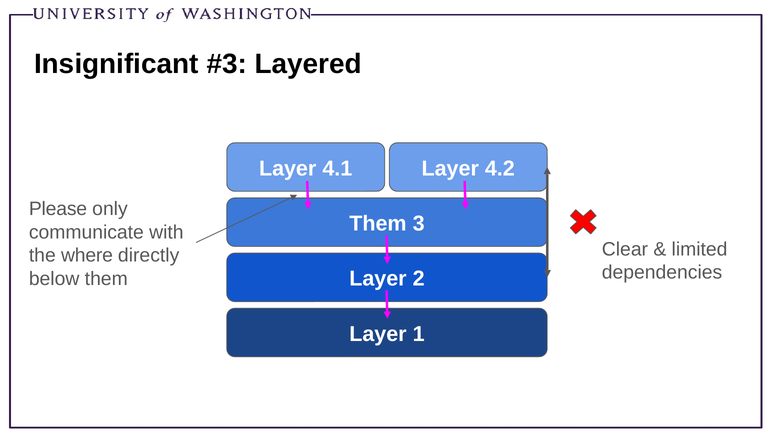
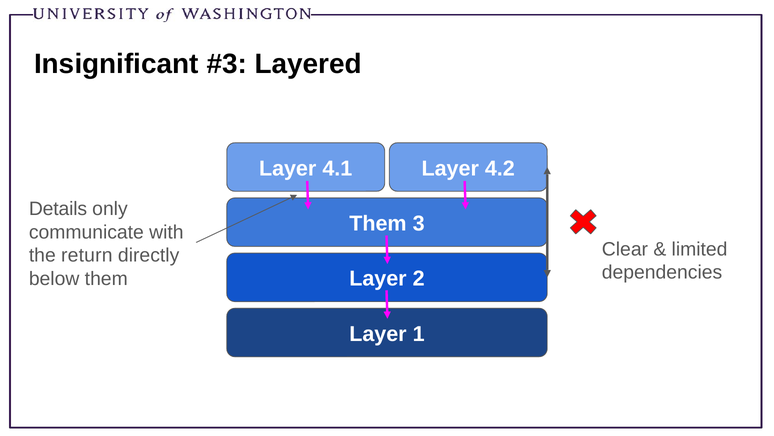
Please: Please -> Details (58, 209)
where: where -> return (87, 255)
